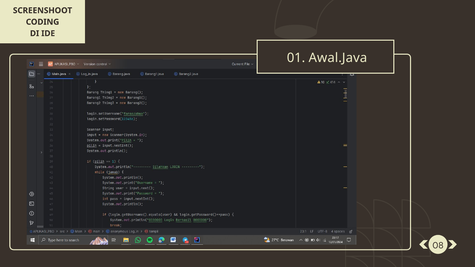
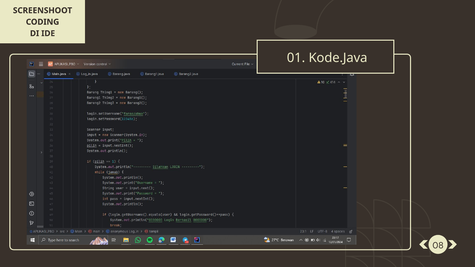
Awal.Java: Awal.Java -> Kode.Java (338, 58)
